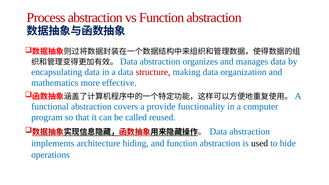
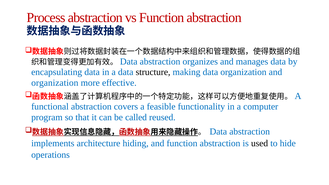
structure colour: red -> black (153, 72)
mathematics: mathematics -> organization (55, 83)
provide: provide -> feasible (161, 107)
